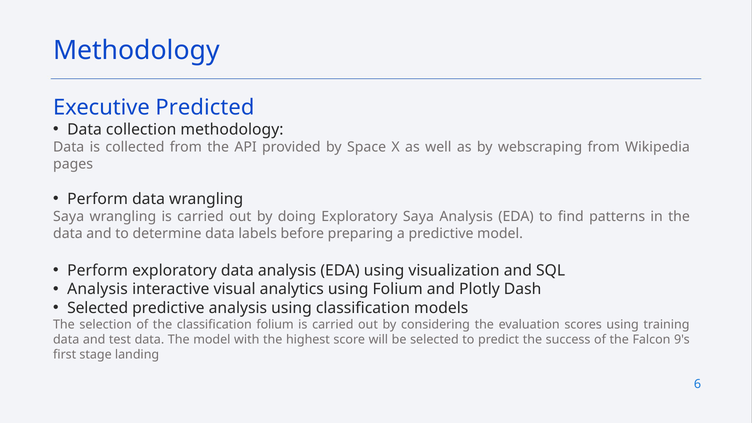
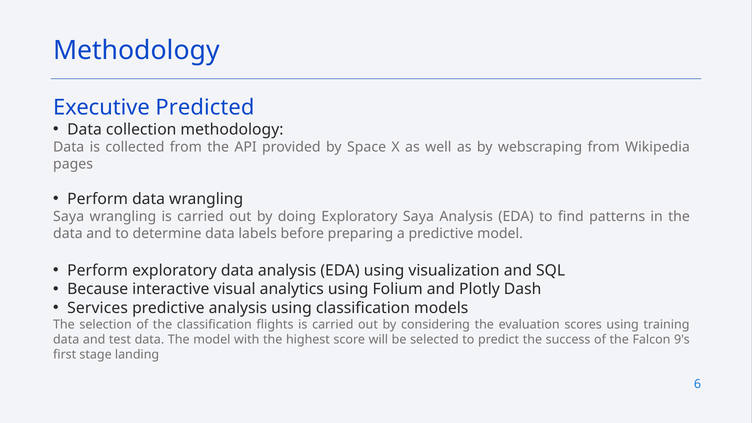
Analysis: Analysis -> Because (98, 289)
Selected: Selected -> Services (98, 308)
classification folium: folium -> flights (275, 325)
